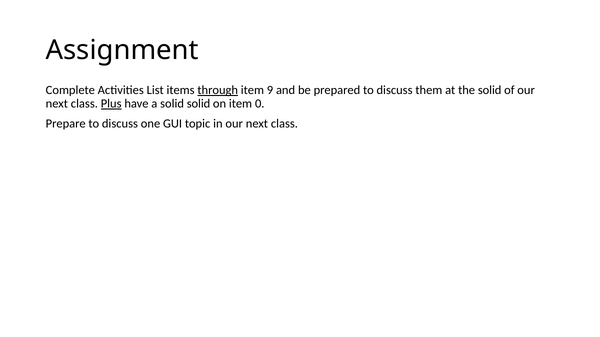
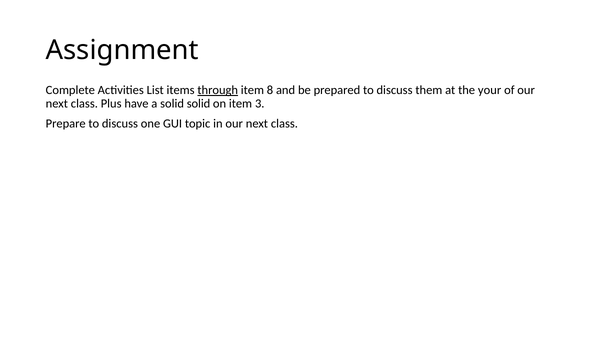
9: 9 -> 8 (270, 90)
the solid: solid -> your (490, 90)
Plus underline: present -> none (111, 104)
0: 0 -> 3 (260, 104)
